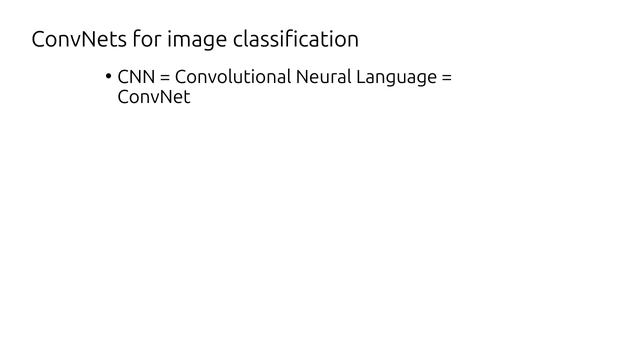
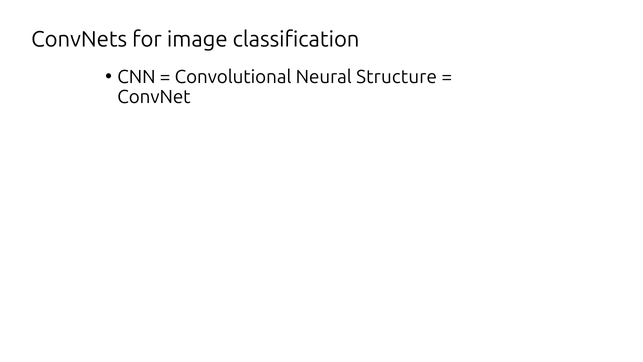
Language: Language -> Structure (397, 77)
